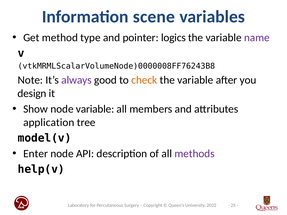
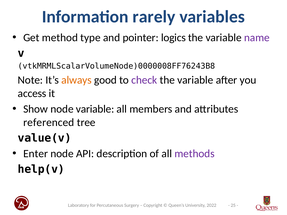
scene: scene -> rarely (154, 17)
always colour: purple -> orange (76, 80)
check colour: orange -> purple (144, 80)
design: design -> access (32, 93)
application: application -> referenced (49, 122)
model(v: model(v -> value(v (45, 138)
